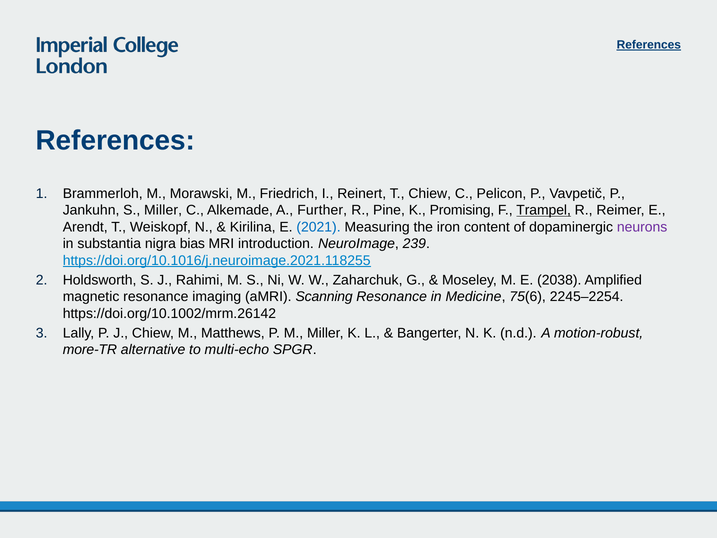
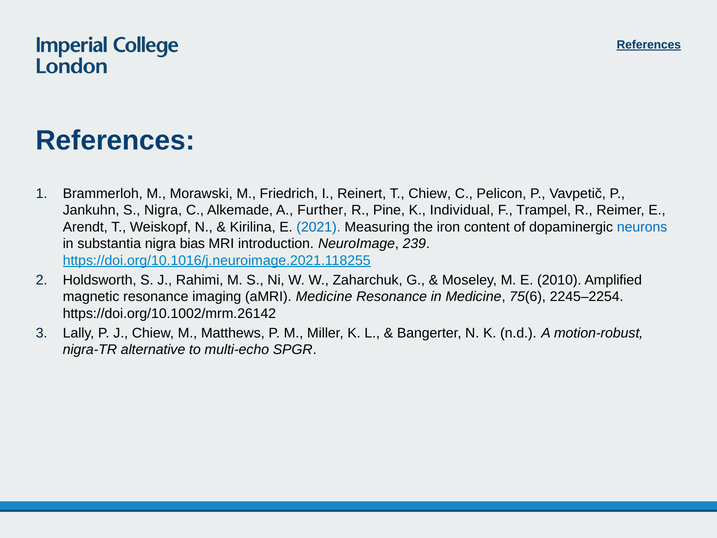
S Miller: Miller -> Nigra (163, 210)
Promising: Promising -> Individual (462, 210)
Trampel underline: present -> none (544, 210)
neurons colour: purple -> blue (642, 227)
2038: 2038 -> 2010 (559, 280)
aMRI Scanning: Scanning -> Medicine (324, 297)
more-TR: more-TR -> nigra-TR (90, 350)
